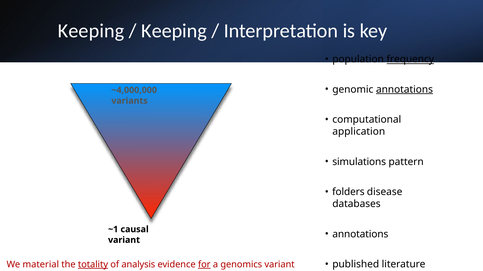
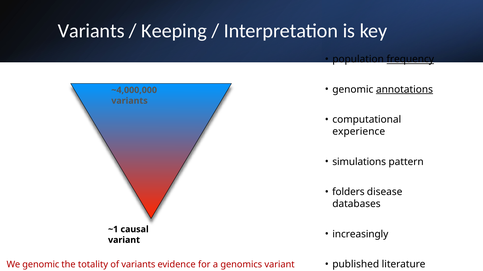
Keeping: Keeping -> Variants (91, 31)
application: application -> experience (359, 132)
annotations: annotations -> increasingly (360, 235)
We material: material -> genomic (41, 265)
totality underline: present -> none (93, 265)
of analysis: analysis -> variants (138, 265)
for underline: present -> none (204, 265)
